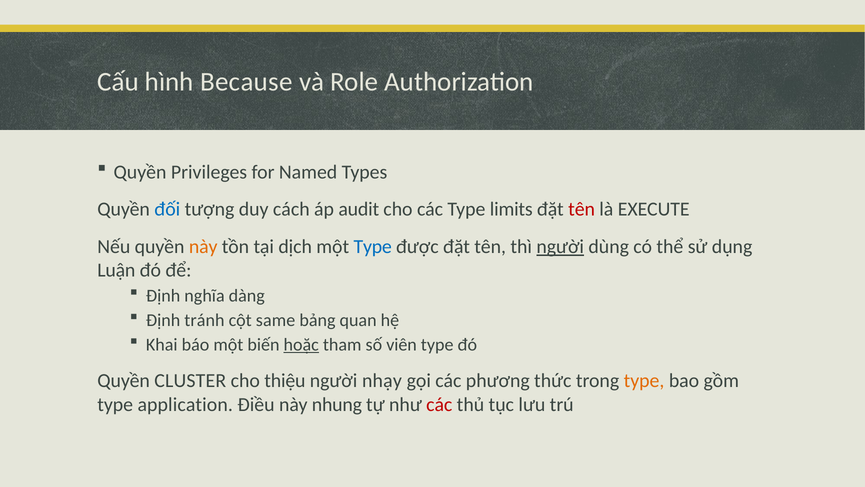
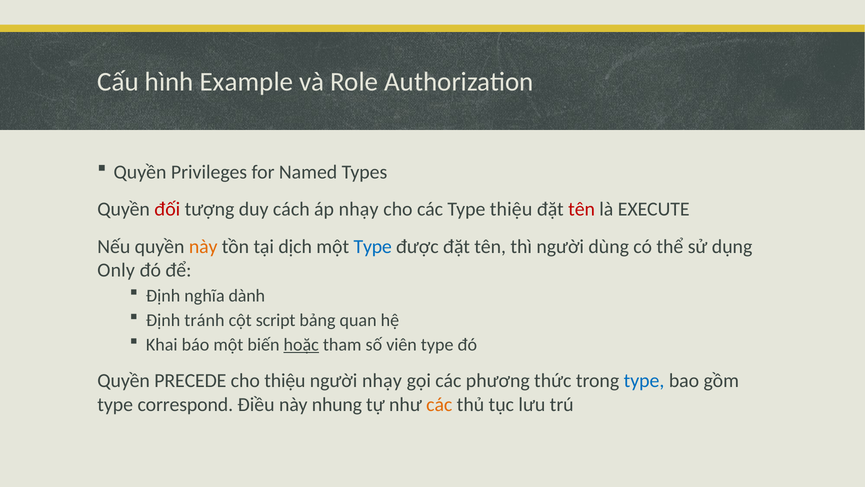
Because: Because -> Example (246, 82)
đối colour: blue -> red (167, 209)
áp audit: audit -> nhạy (359, 209)
Type limits: limits -> thiệu (511, 209)
người underline: present -> none (560, 246)
Luận: Luận -> Only (116, 270)
dàng: dàng -> dành (247, 296)
same: same -> script (276, 320)
CLUSTER: CLUSTER -> PRECEDE (190, 381)
type colour: orange -> blue (644, 381)
application: application -> correspond (185, 404)
các colour: red -> orange (439, 404)
